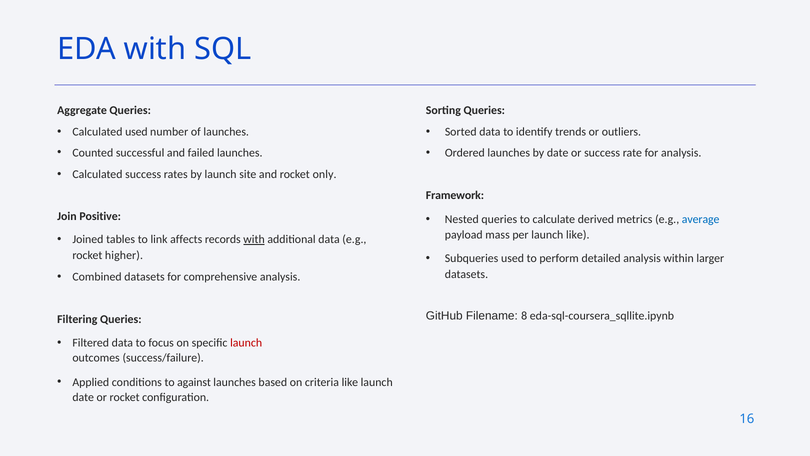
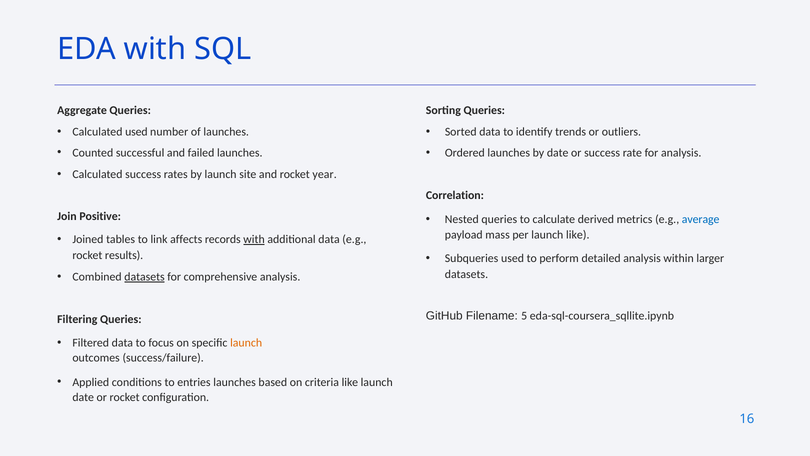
only: only -> year (325, 174)
Framework: Framework -> Correlation (455, 195)
higher: higher -> results (124, 255)
datasets underline: none -> present (145, 277)
8: 8 -> 5 (524, 316)
launch colour: red -> orange (246, 343)
against: against -> entries (194, 382)
